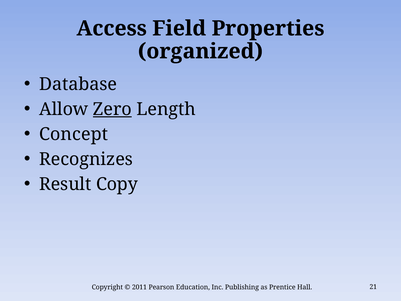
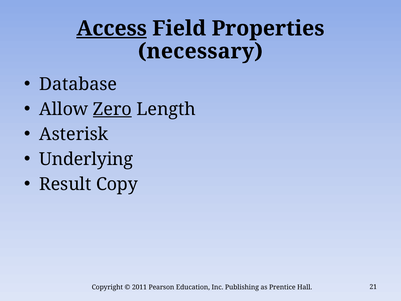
Access underline: none -> present (112, 28)
organized: organized -> necessary (200, 51)
Concept: Concept -> Asterisk (74, 134)
Recognizes: Recognizes -> Underlying (86, 159)
